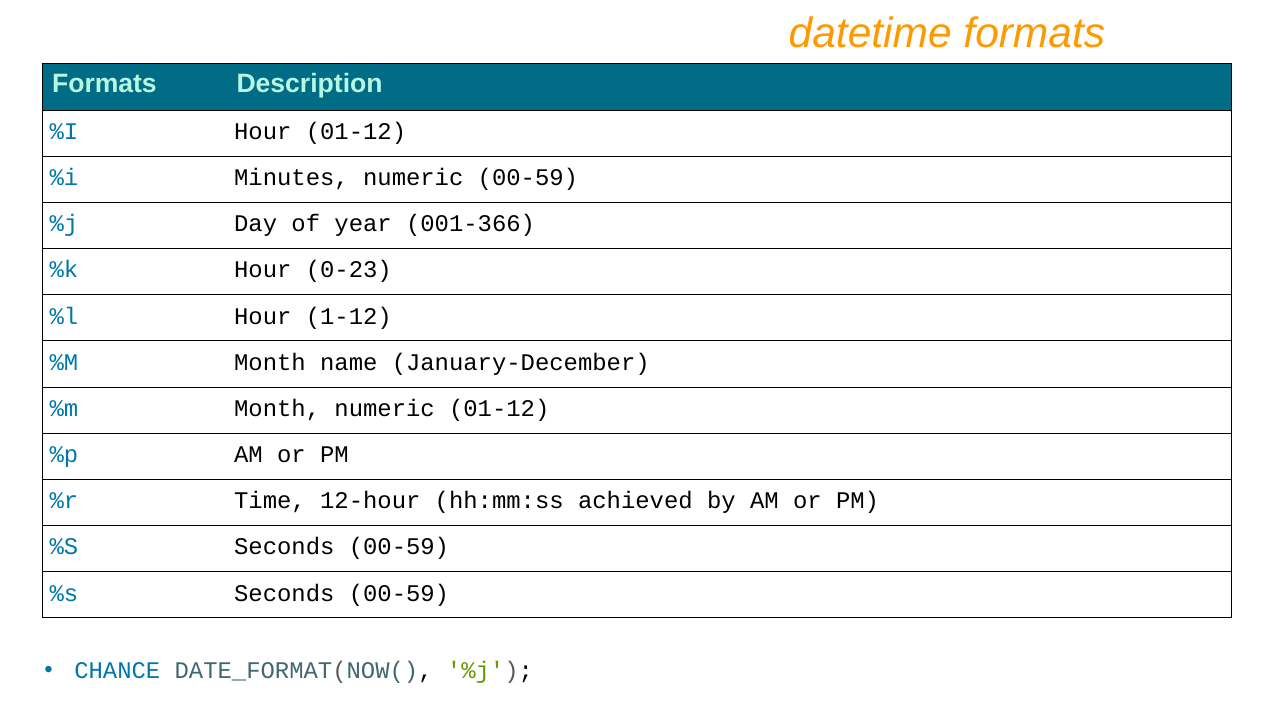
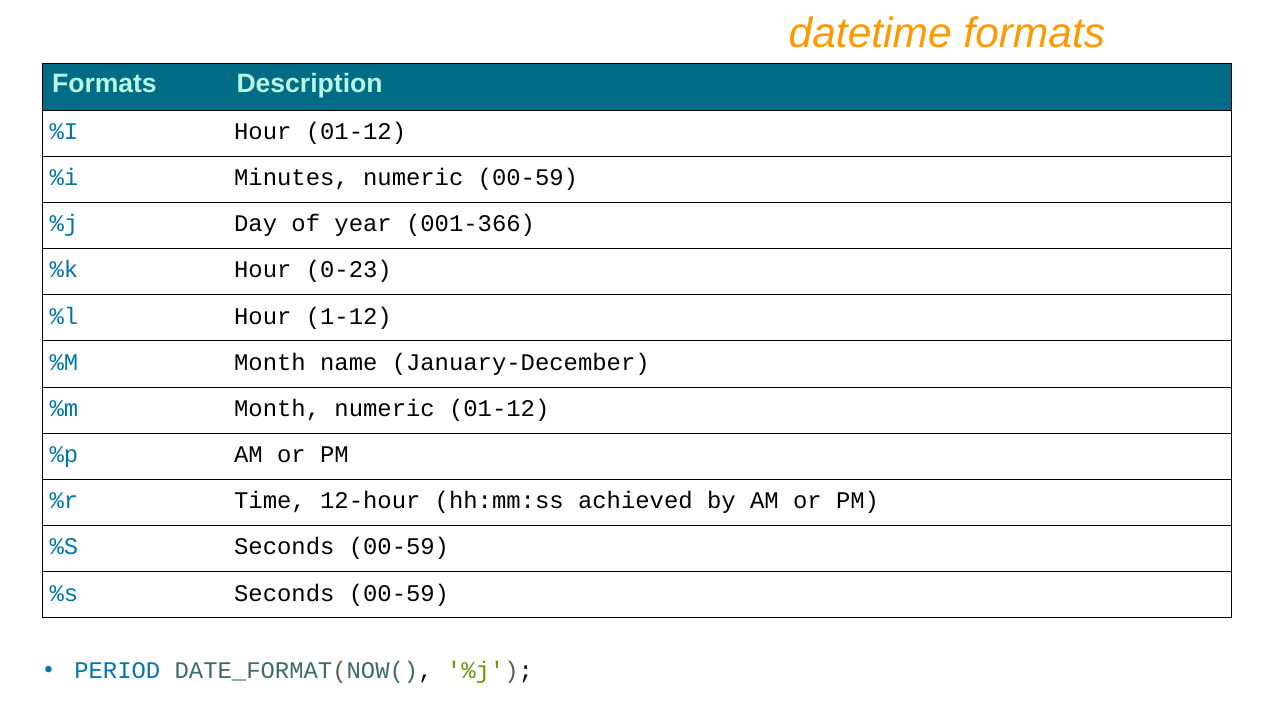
CHANCE: CHANCE -> PERIOD (117, 671)
